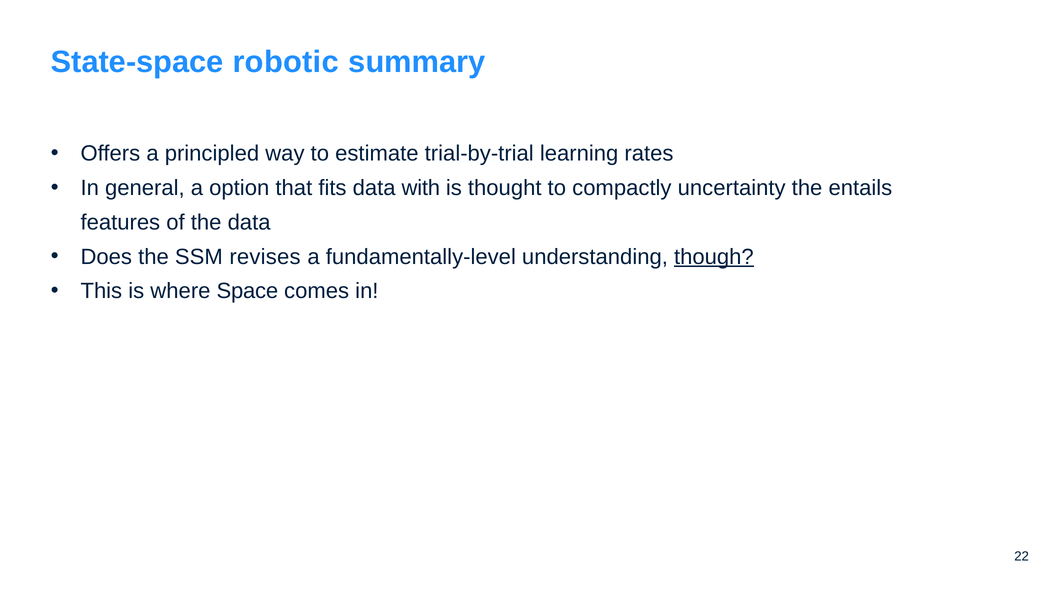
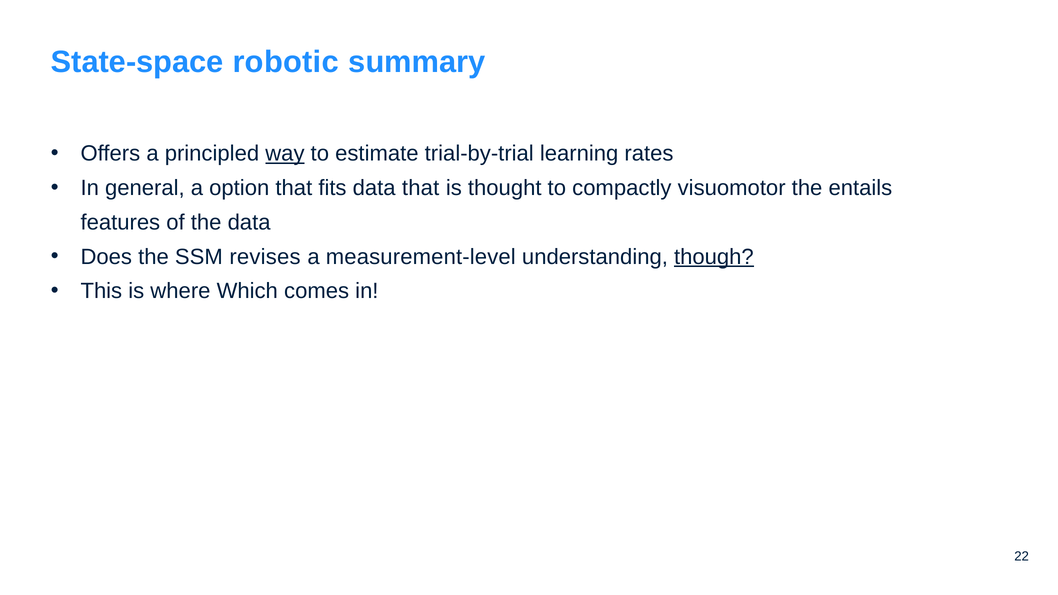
way underline: none -> present (285, 154)
data with: with -> that (421, 188)
uncertainty: uncertainty -> visuomotor (732, 188)
fundamentally-level: fundamentally-level -> measurement-level (421, 257)
Space: Space -> Which (247, 291)
